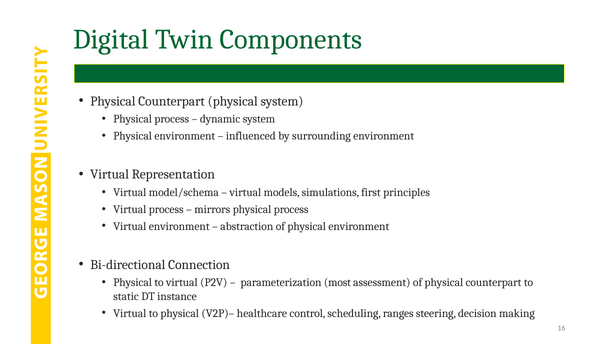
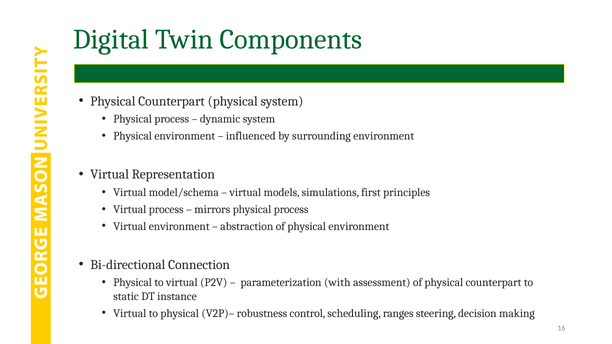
most: most -> with (337, 283)
healthcare: healthcare -> robustness (262, 314)
